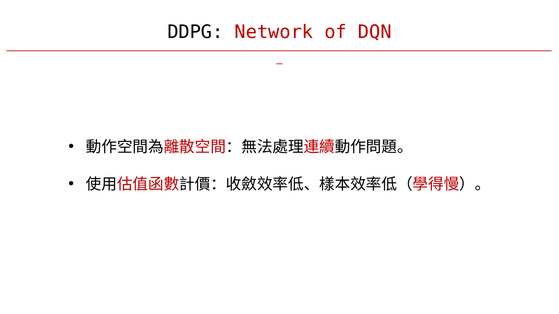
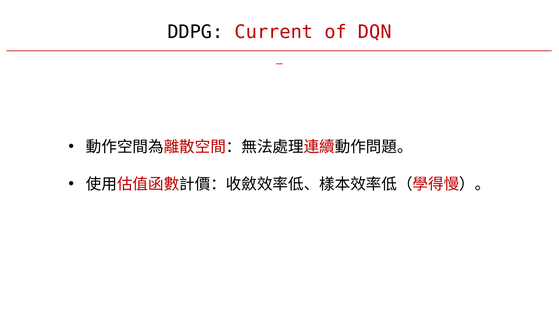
Network: Network -> Current (274, 32)
